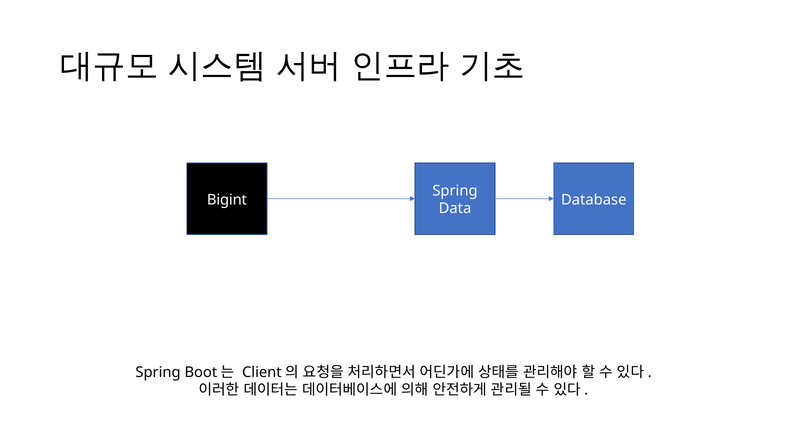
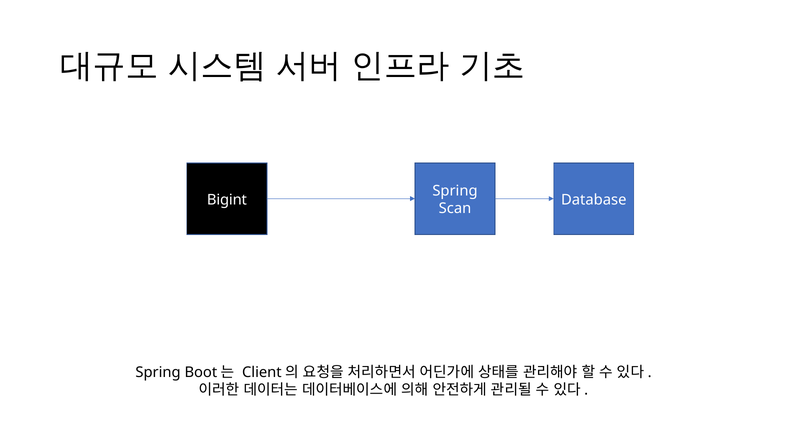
Data: Data -> Scan (455, 208)
